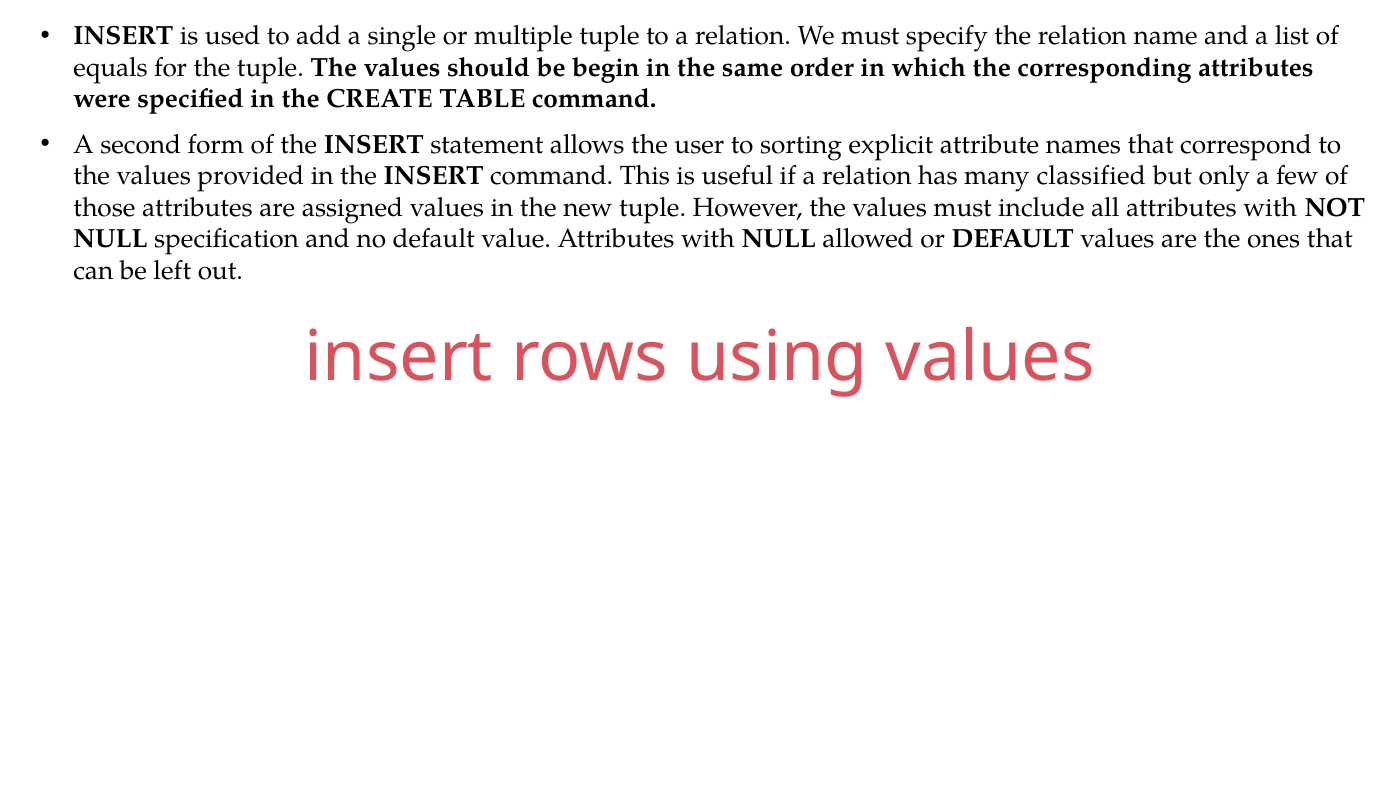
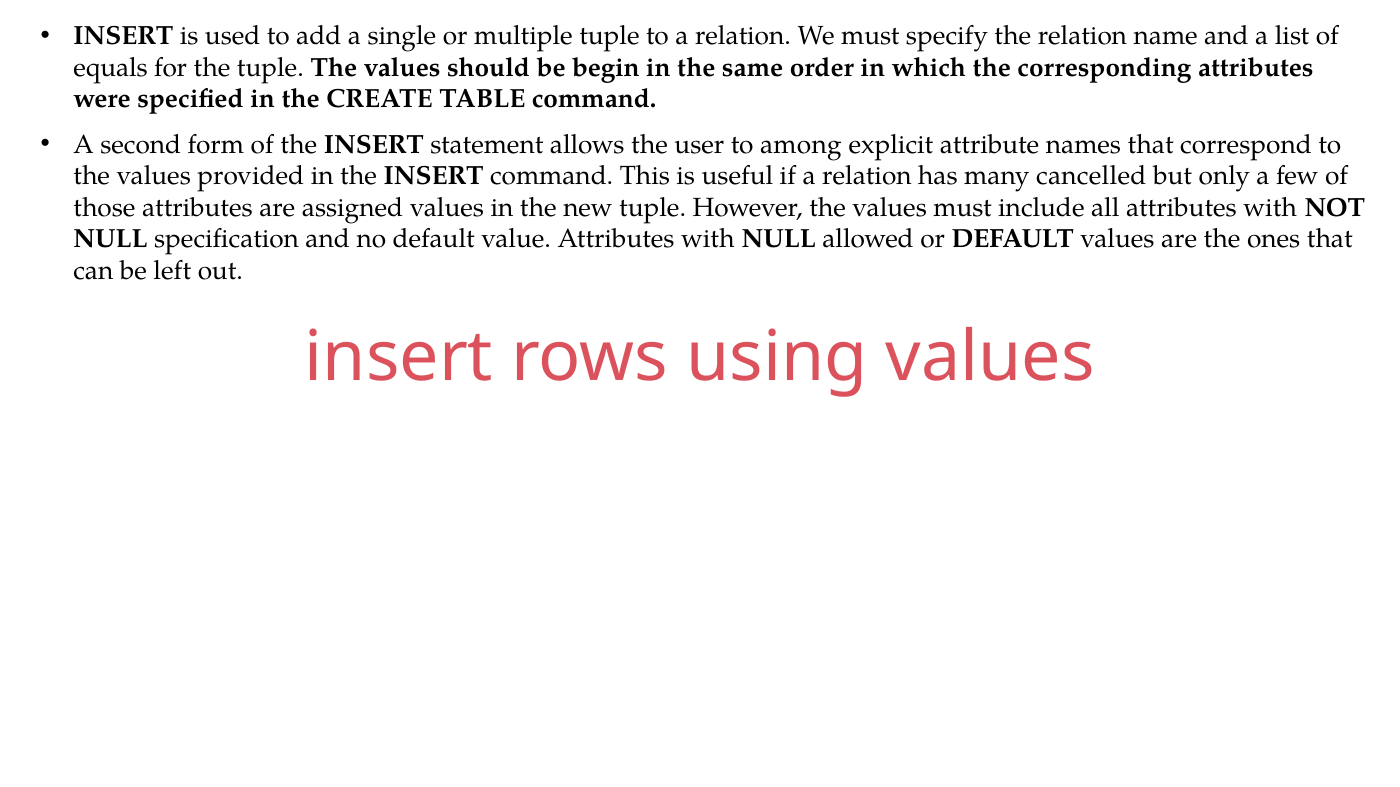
sorting: sorting -> among (801, 145)
classified: classified -> cancelled (1091, 176)
